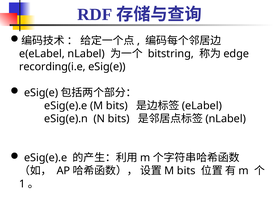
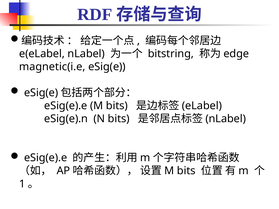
recording(i.e: recording(i.e -> magnetic(i.e (52, 67)
